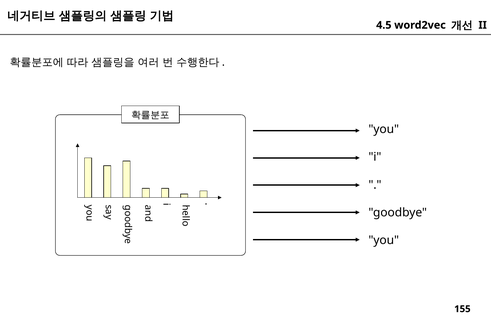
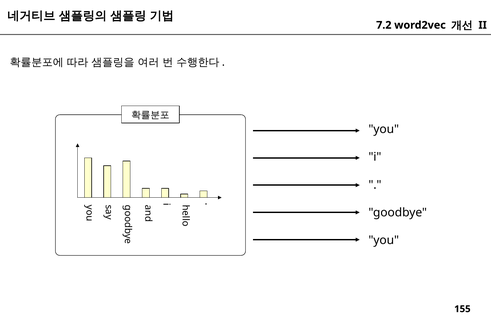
4.5: 4.5 -> 7.2 (384, 25)
